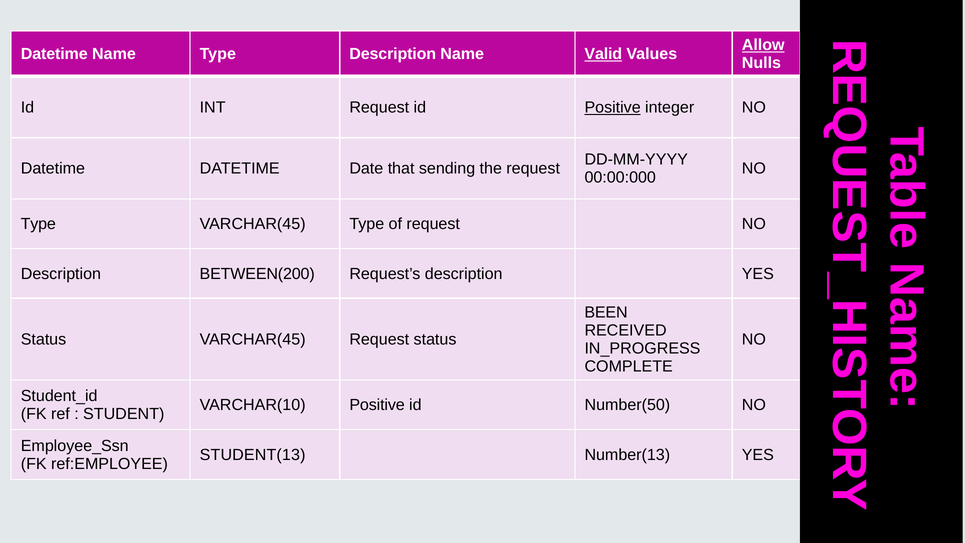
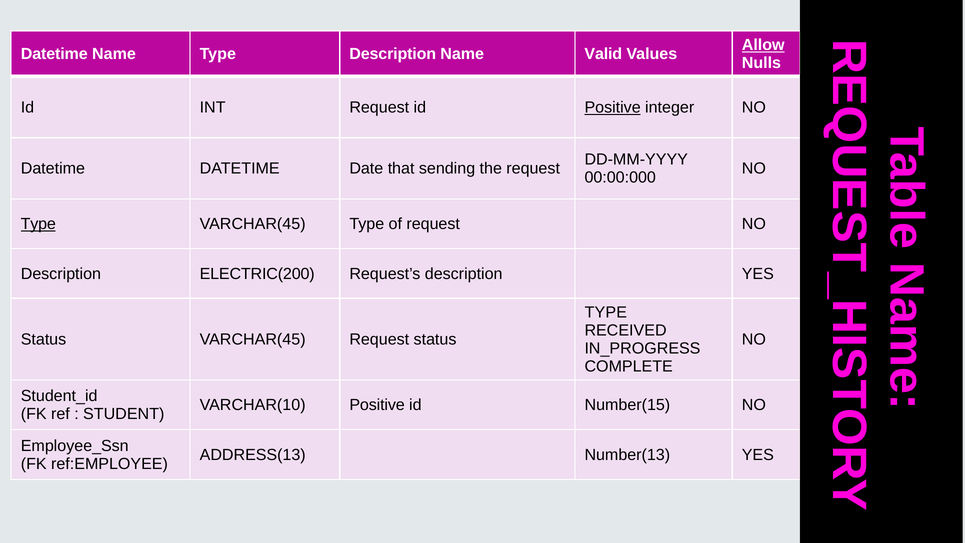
Valid underline: present -> none (603, 54)
Type underline: none -> present (38, 224)
BETWEEN(200: BETWEEN(200 -> ELECTRIC(200 (257, 274)
BEEN: BEEN -> TYPE (606, 312)
Number(50: Number(50 -> Number(15 (627, 405)
STUDENT(13: STUDENT(13 -> ADDRESS(13 (253, 455)
